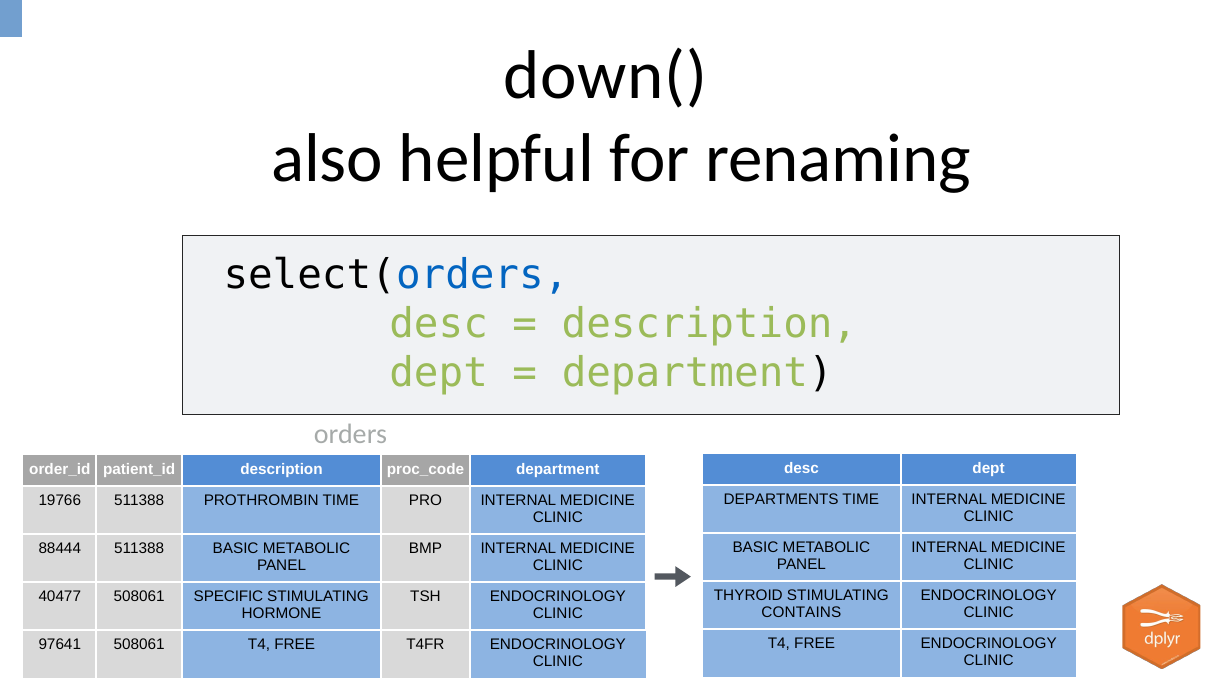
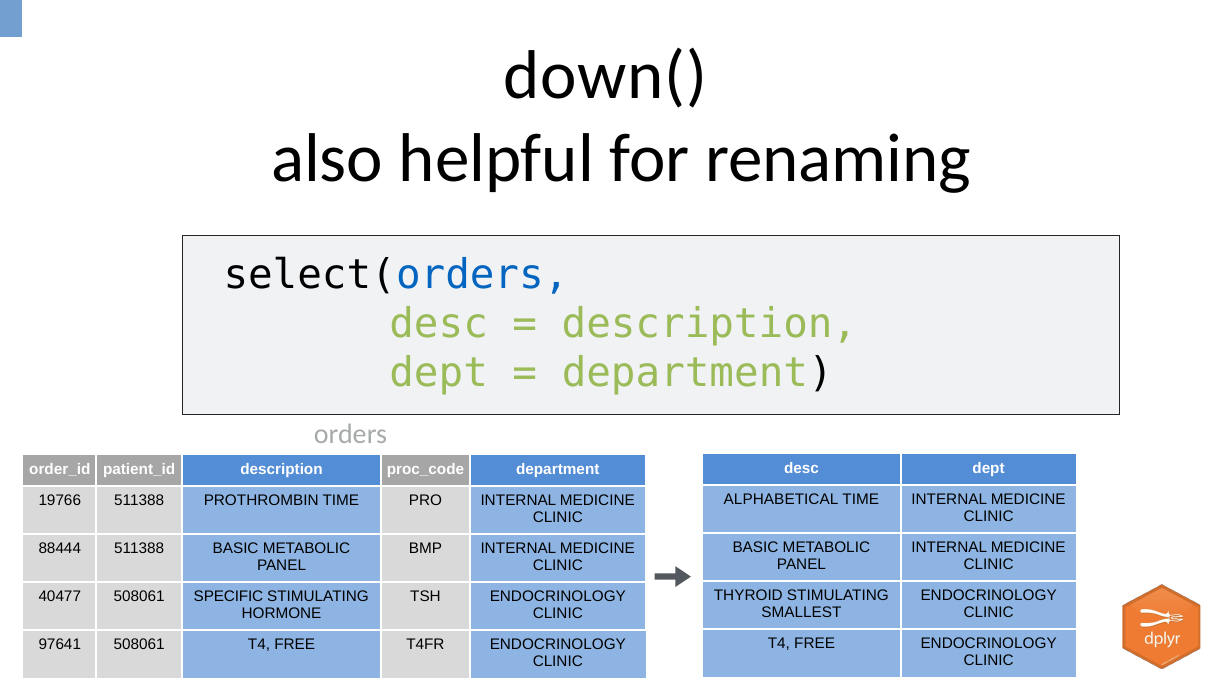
DEPARTMENTS: DEPARTMENTS -> ALPHABETICAL (781, 500)
CONTAINS: CONTAINS -> SMALLEST (801, 613)
